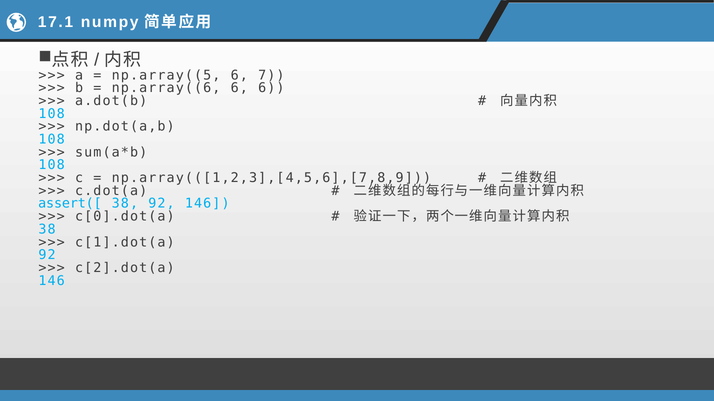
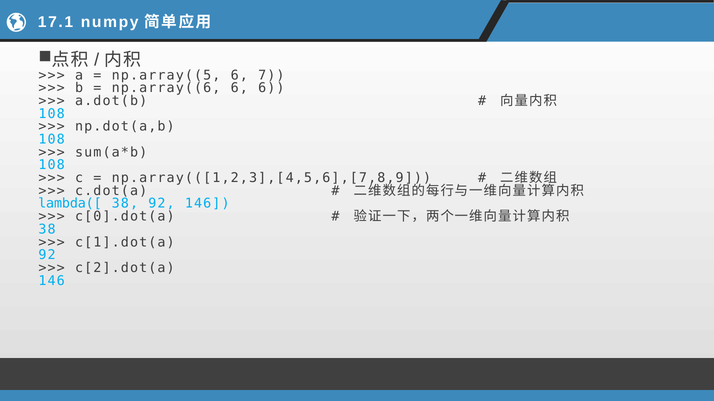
assert([: assert([ -> lambda([ (70, 204)
